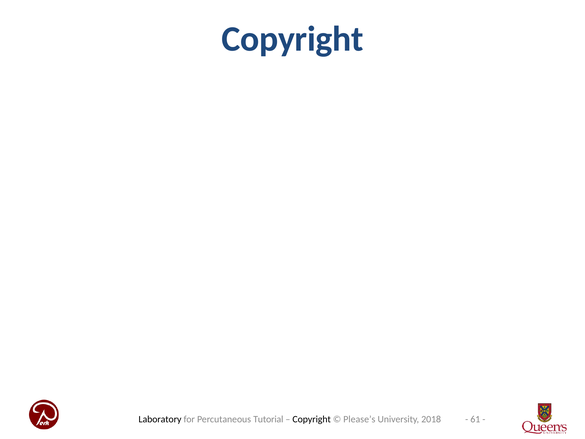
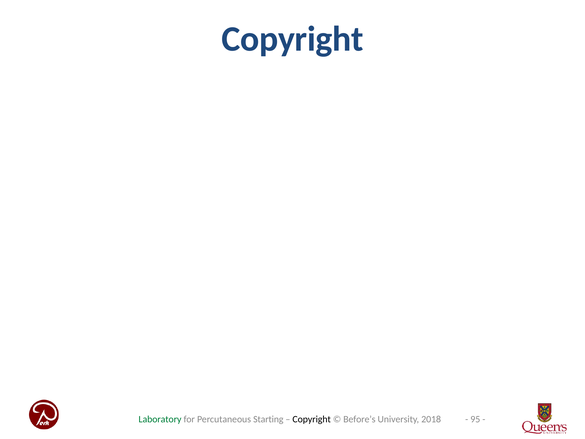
61: 61 -> 95 (475, 419)
Laboratory colour: black -> green (160, 419)
Tutorial: Tutorial -> Starting (268, 419)
Please’s: Please’s -> Before’s (359, 419)
